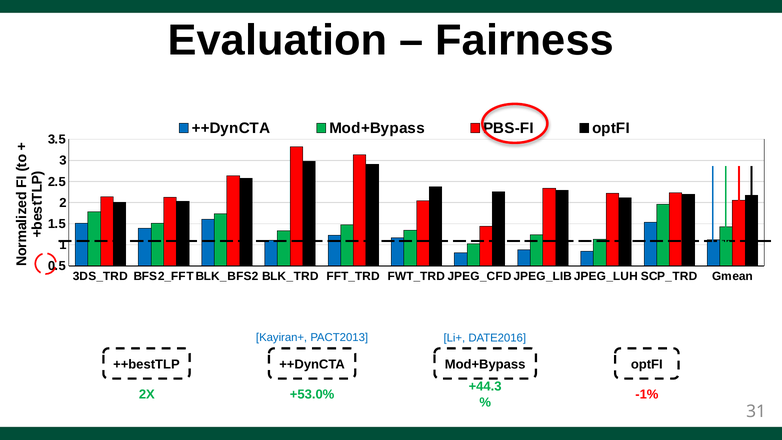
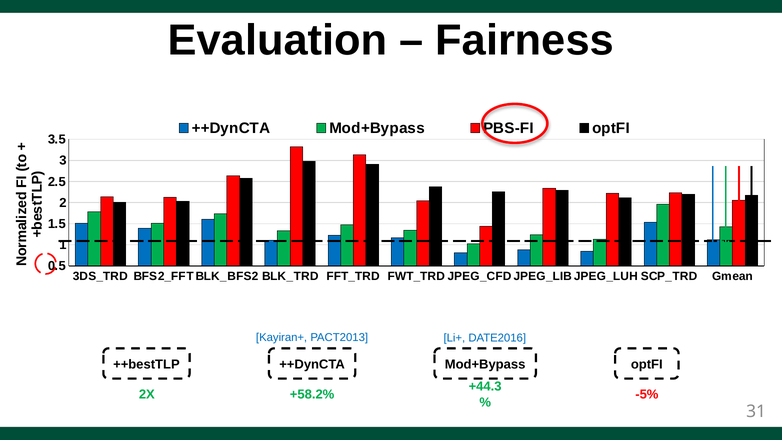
+53.0%: +53.0% -> +58.2% (312, 394)
-1%: -1% -> -5% (647, 394)
